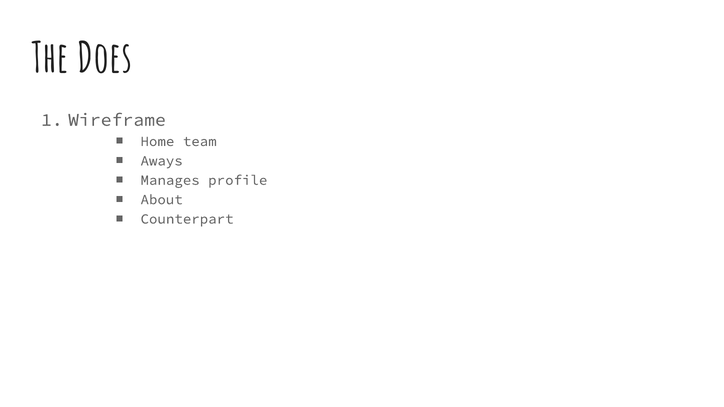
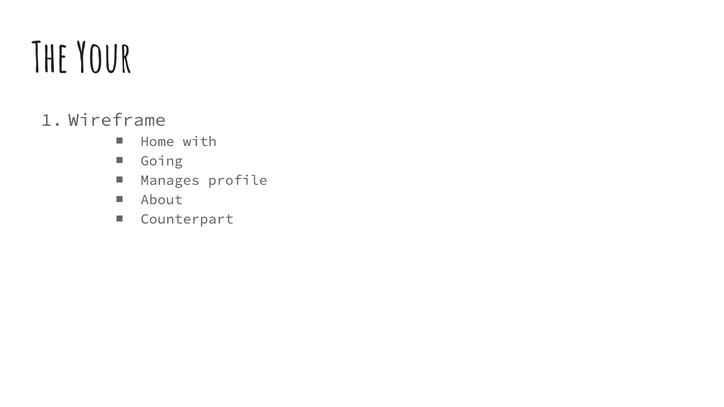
Does: Does -> Your (105, 59)
team: team -> with (200, 141)
Aways: Aways -> Going (162, 161)
